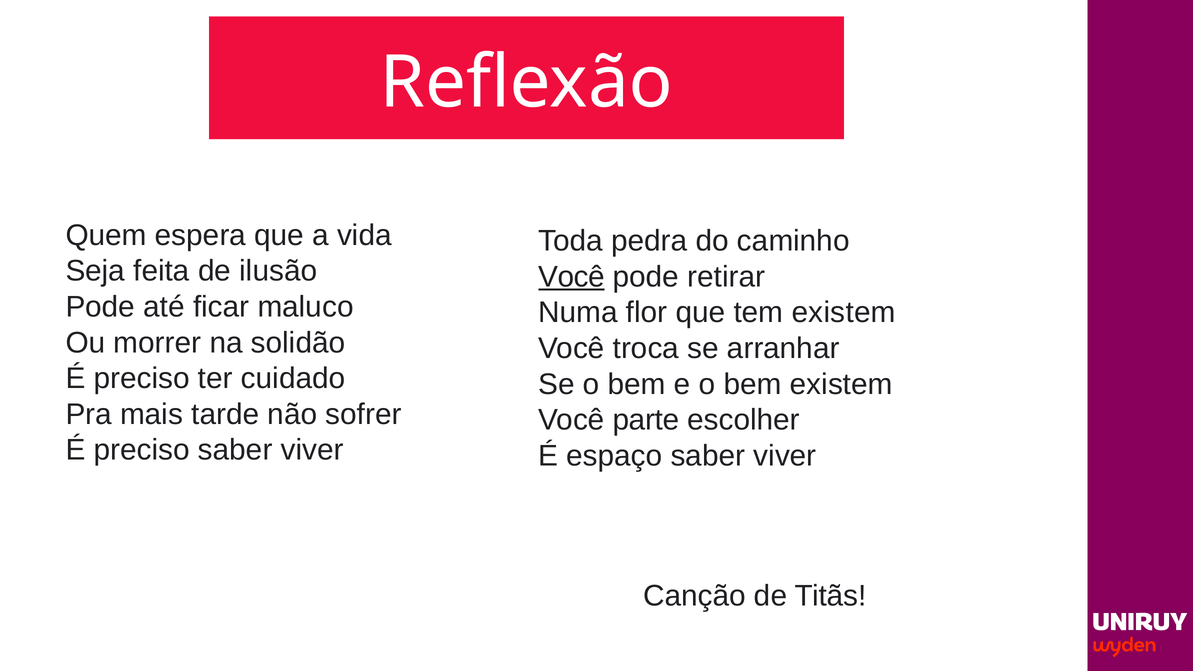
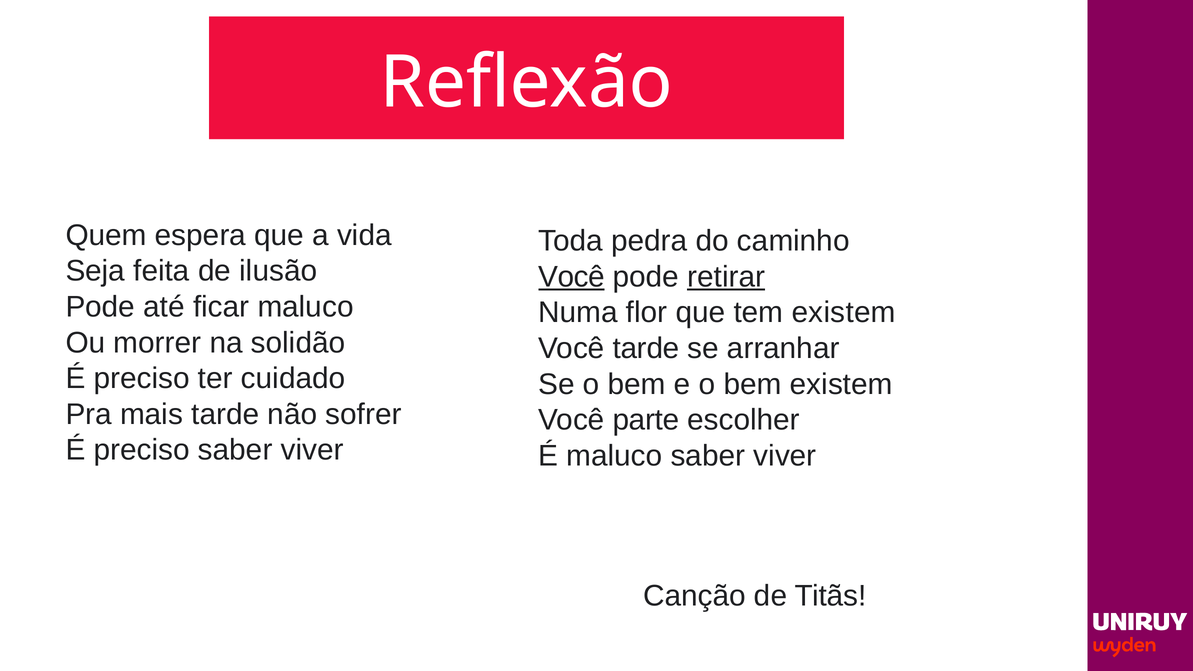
retirar underline: none -> present (726, 277)
Você troca: troca -> tarde (646, 348)
É espaço: espaço -> maluco (614, 456)
